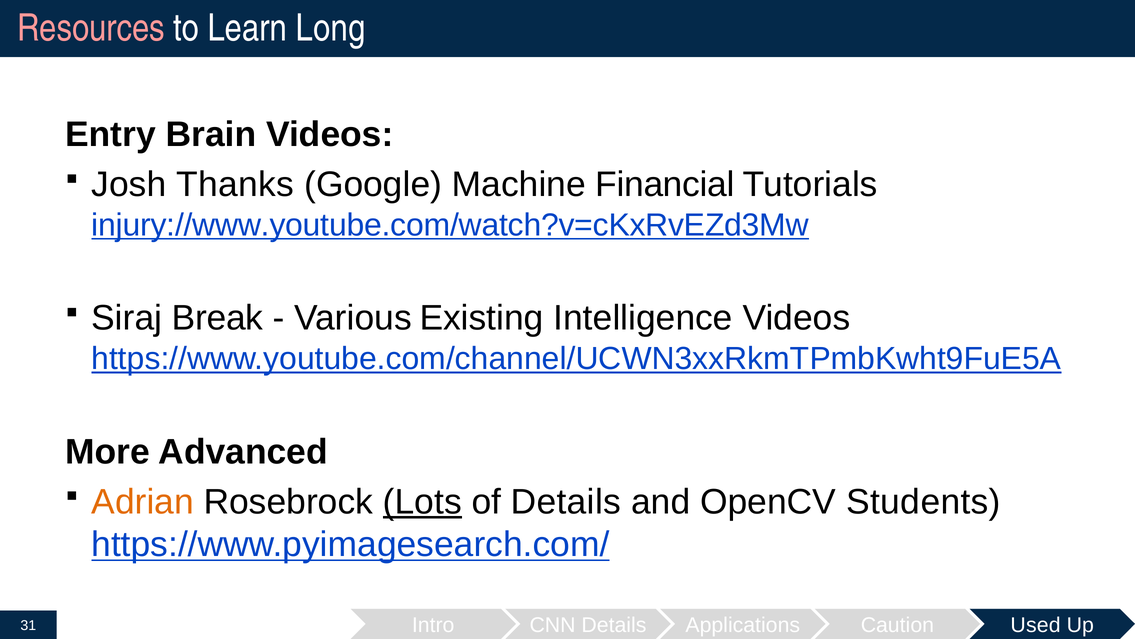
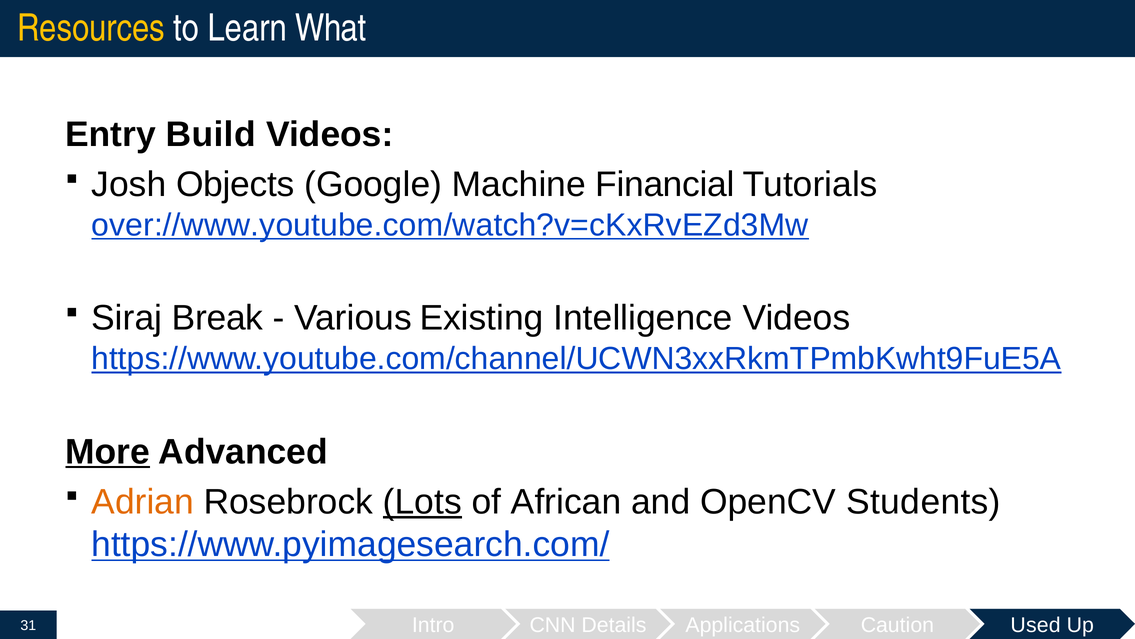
Resources colour: pink -> yellow (91, 28)
Long: Long -> What (331, 28)
Brain: Brain -> Build (211, 134)
Thanks: Thanks -> Objects (235, 185)
injury://www.youtube.com/watch?v=cKxRvEZd3Mw: injury://www.youtube.com/watch?v=cKxRvEZd3Mw -> over://www.youtube.com/watch?v=cKxRvEZd3Mw (450, 225)
More underline: none -> present (108, 451)
of Details: Details -> African (566, 502)
